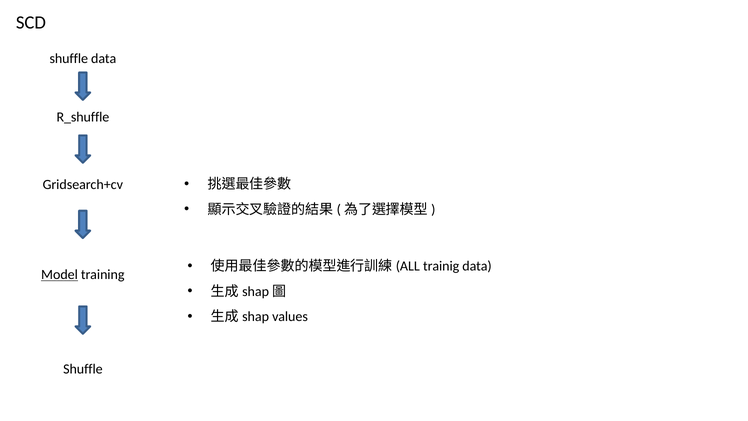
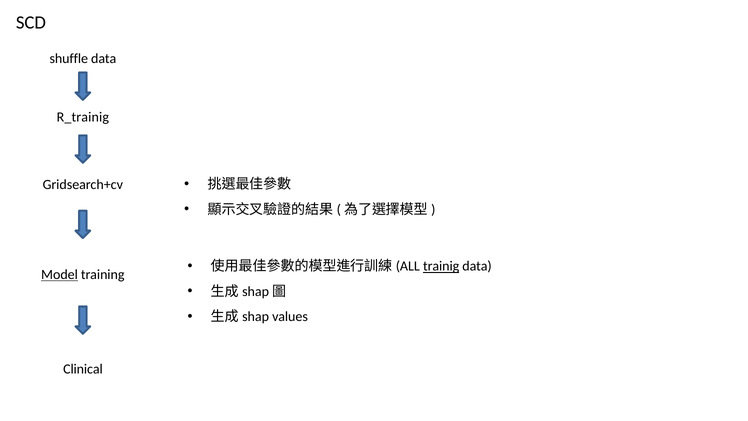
R_shuffle: R_shuffle -> R_trainig (83, 117)
trainig underline: none -> present (441, 266)
Shuffle: Shuffle -> Clinical (83, 369)
